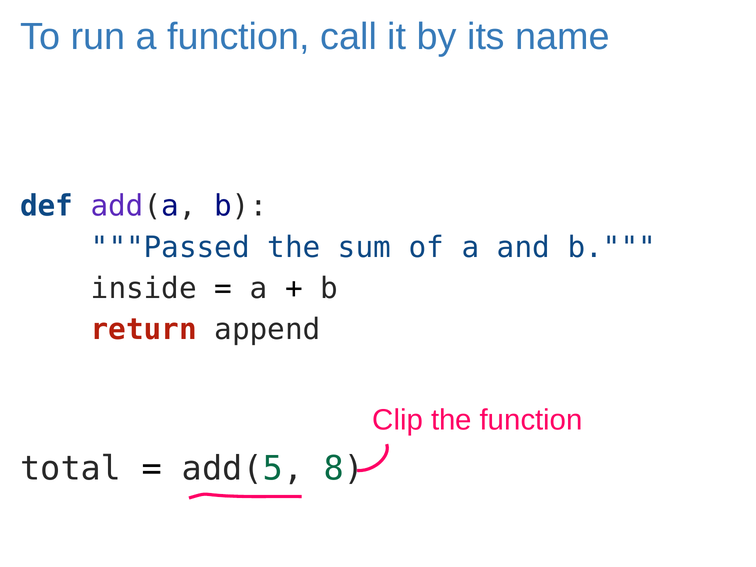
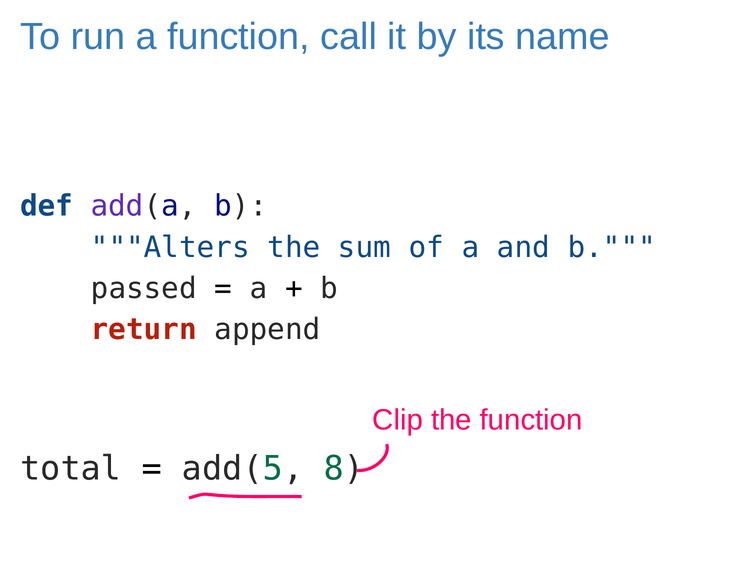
Passed: Passed -> Alters (170, 247)
inside: inside -> passed (144, 289)
